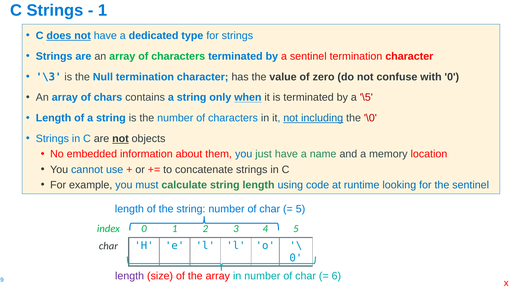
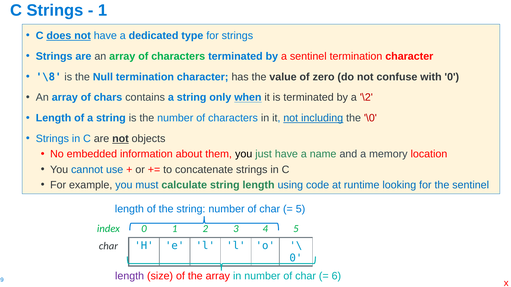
\3: \3 -> \8 (49, 77)
\5: \5 -> \2 (366, 98)
you colour: blue -> black (244, 154)
